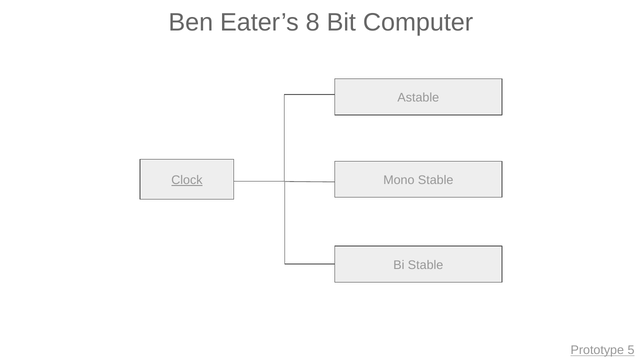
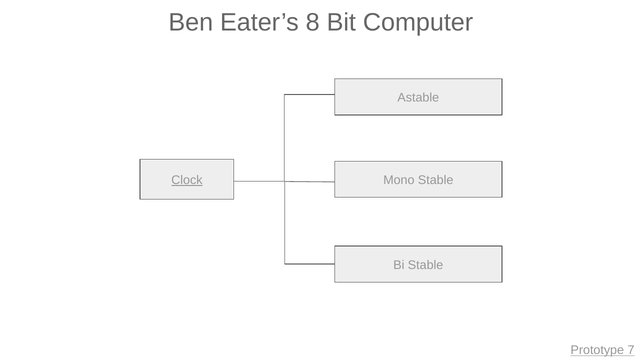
5: 5 -> 7 (631, 350)
